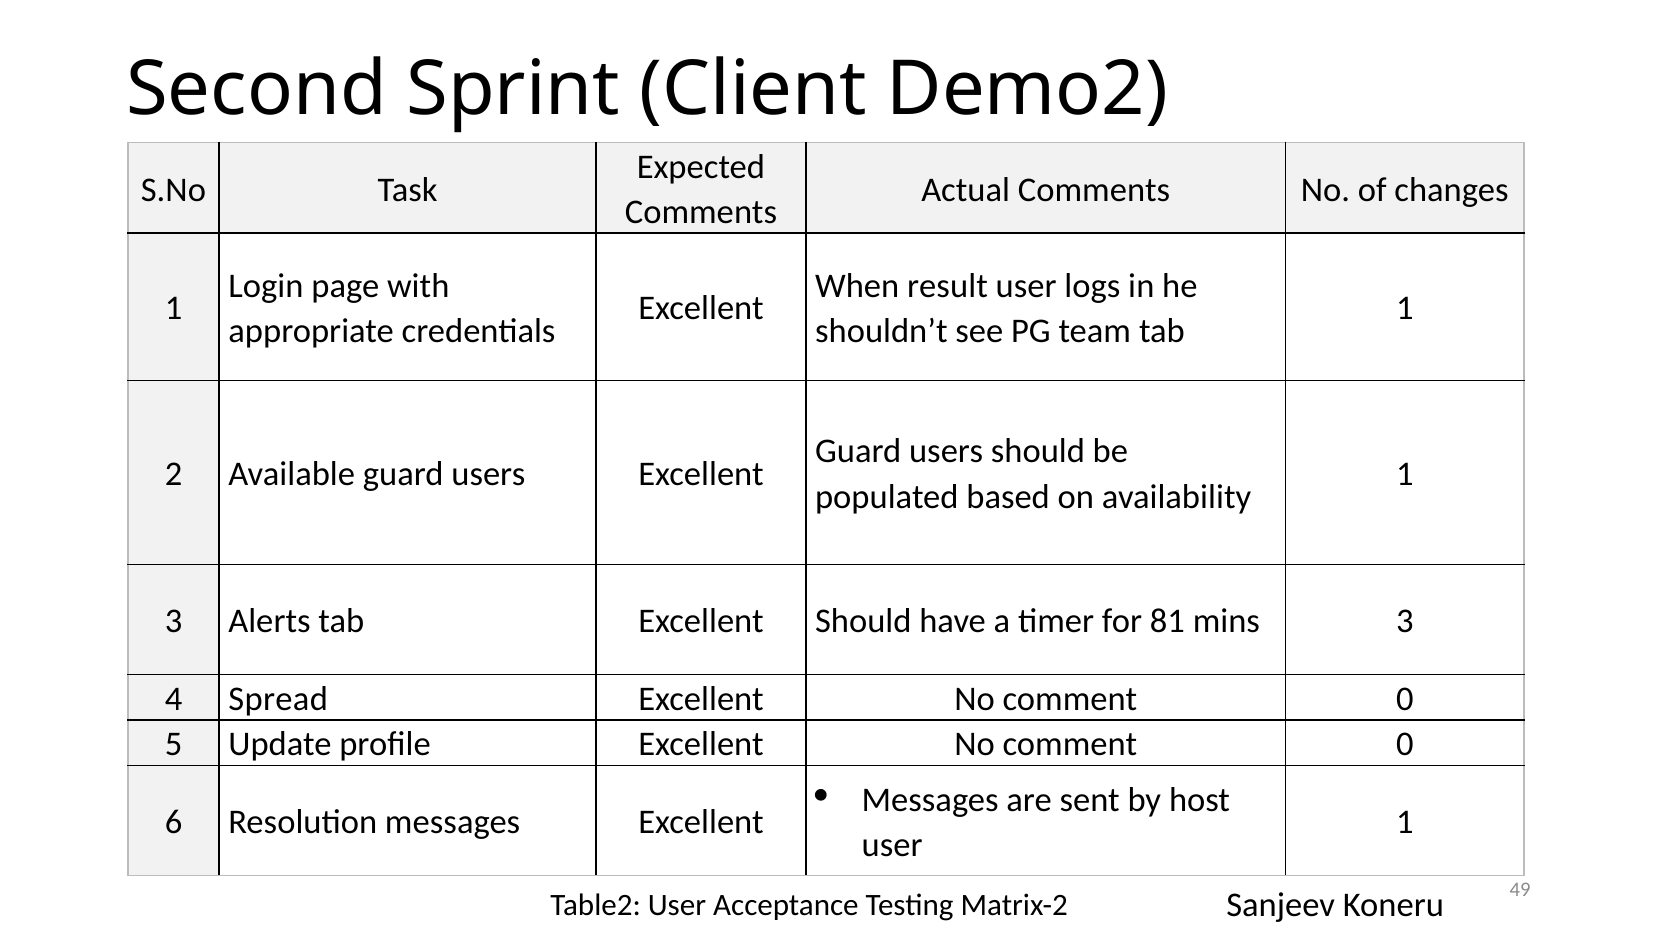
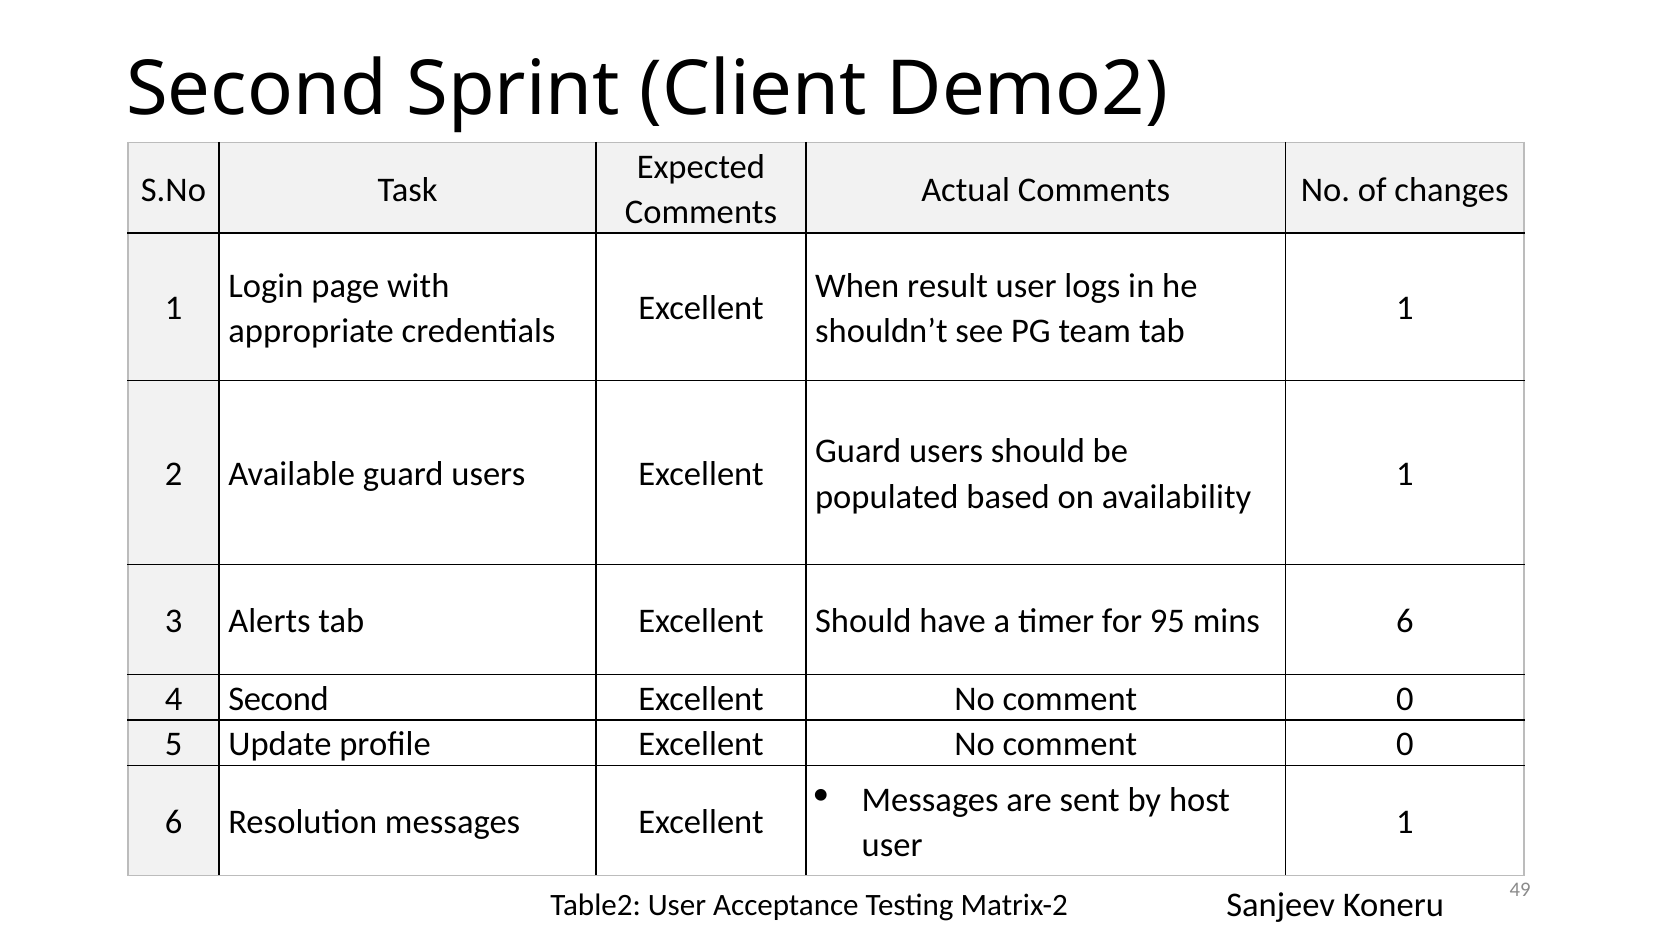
81: 81 -> 95 (1167, 621)
mins 3: 3 -> 6 (1405, 621)
4 Spread: Spread -> Second (279, 699)
